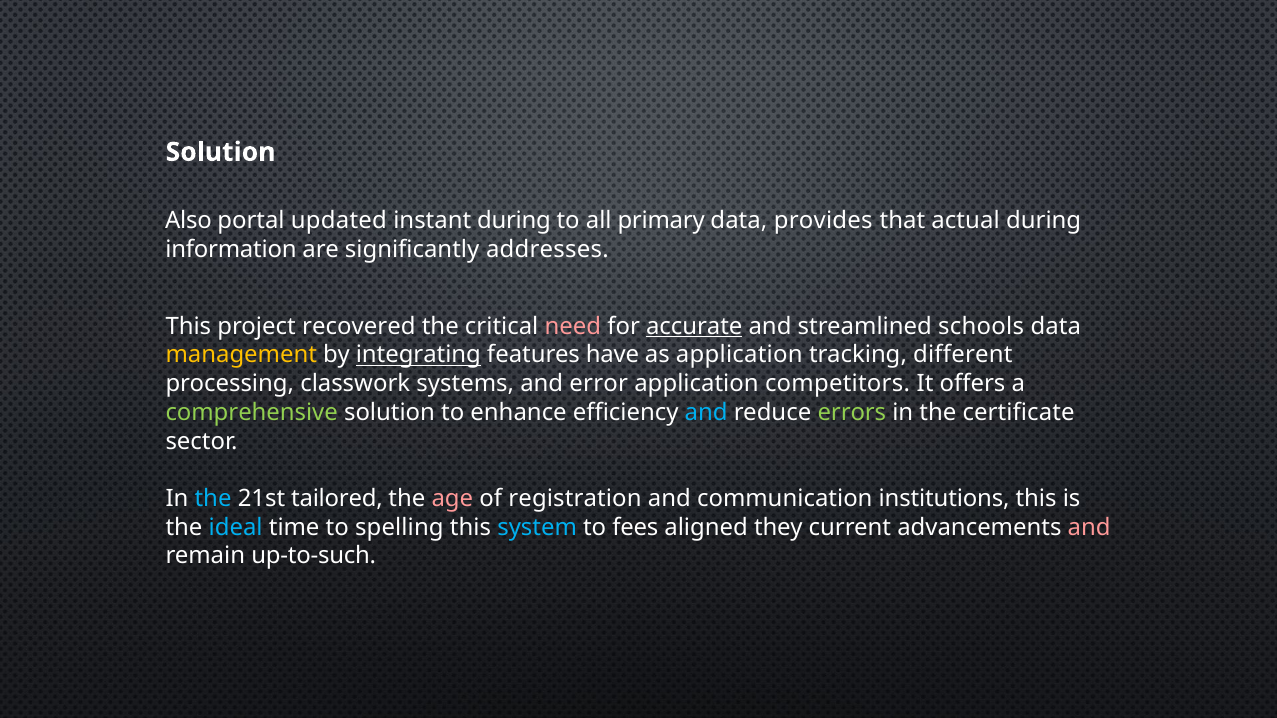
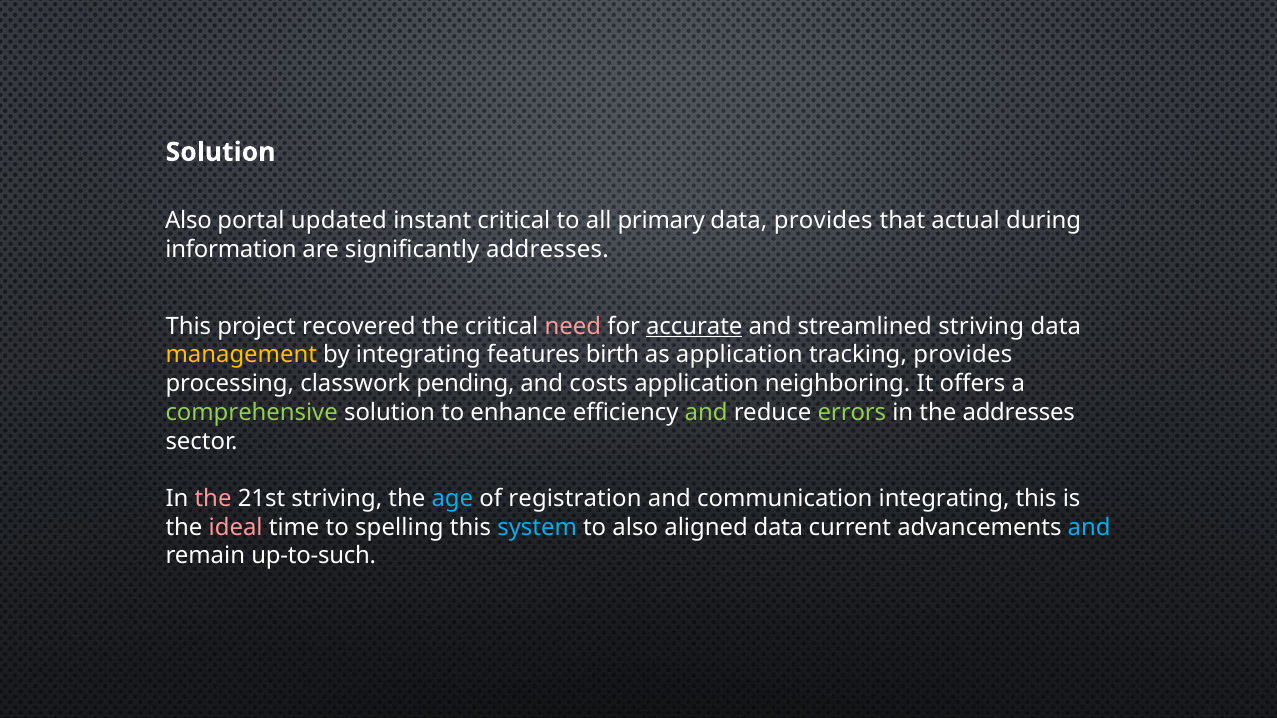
instant during: during -> critical (514, 221)
streamlined schools: schools -> striving (981, 326)
integrating underline: present -> none (418, 355)
have: have -> birth (613, 355)
tracking different: different -> provides (963, 355)
systems: systems -> pending (465, 384)
error: error -> costs (599, 384)
competitors: competitors -> neighboring (838, 384)
and colour: light blue -> light green (706, 413)
the certificate: certificate -> addresses (1019, 413)
the colour: light blue -> pink (213, 499)
21st tailored: tailored -> striving (337, 499)
age colour: pink -> light blue (452, 499)
communication institutions: institutions -> integrating (944, 499)
ideal colour: light blue -> pink (236, 528)
to fees: fees -> also (635, 528)
aligned they: they -> data (778, 528)
and colour: pink -> light blue (1089, 528)
